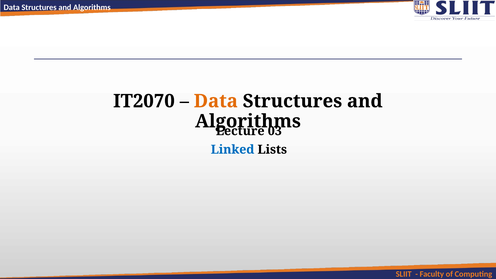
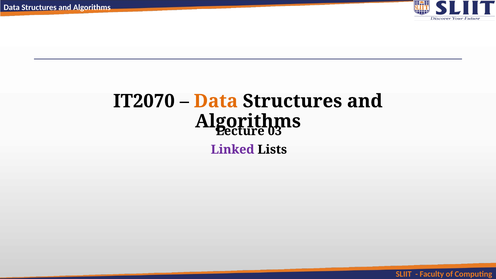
Linked colour: blue -> purple (233, 150)
